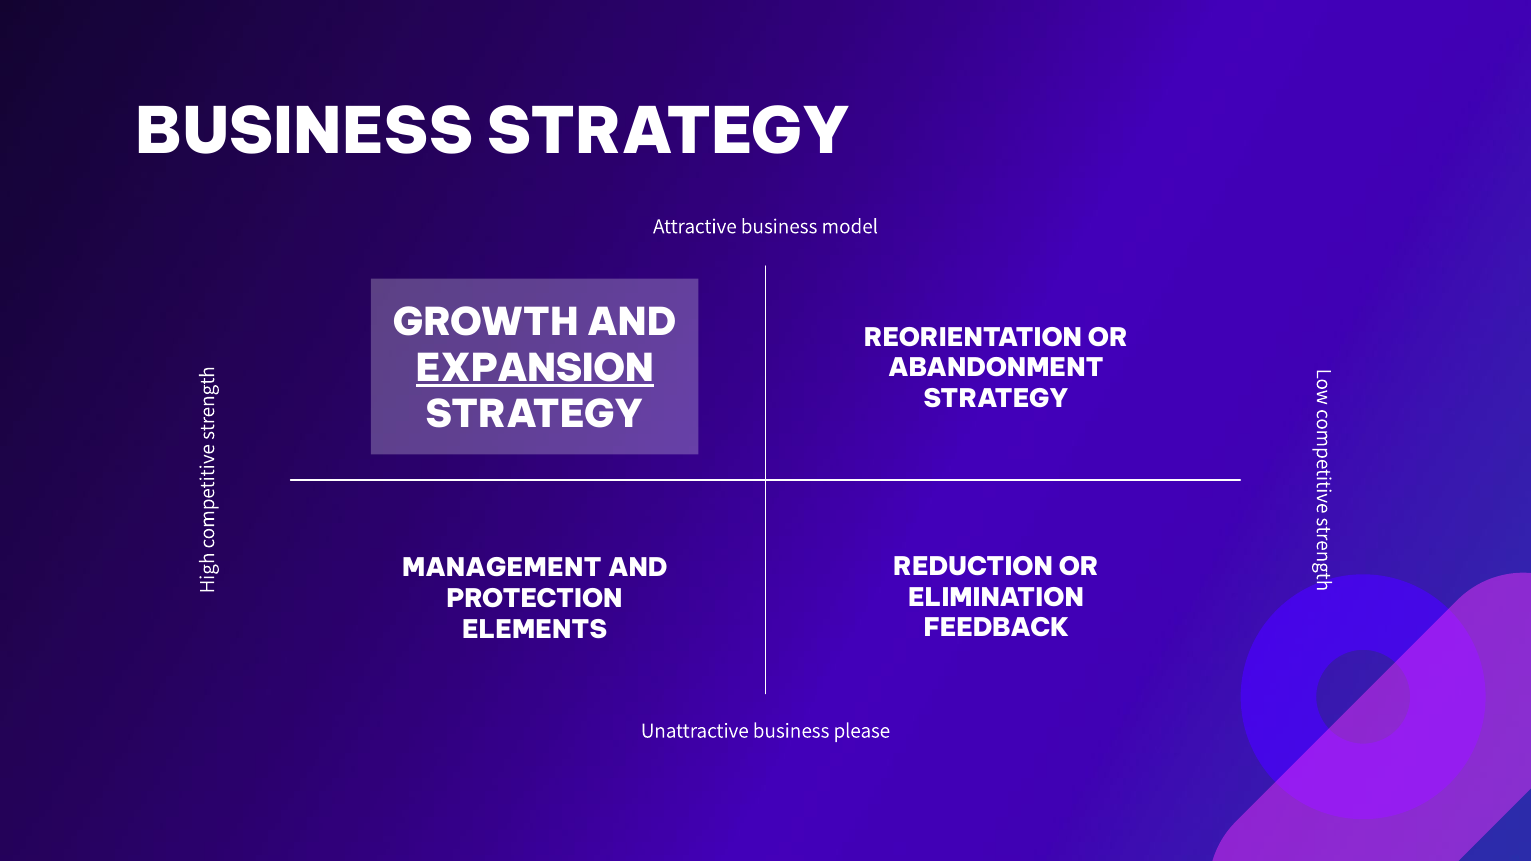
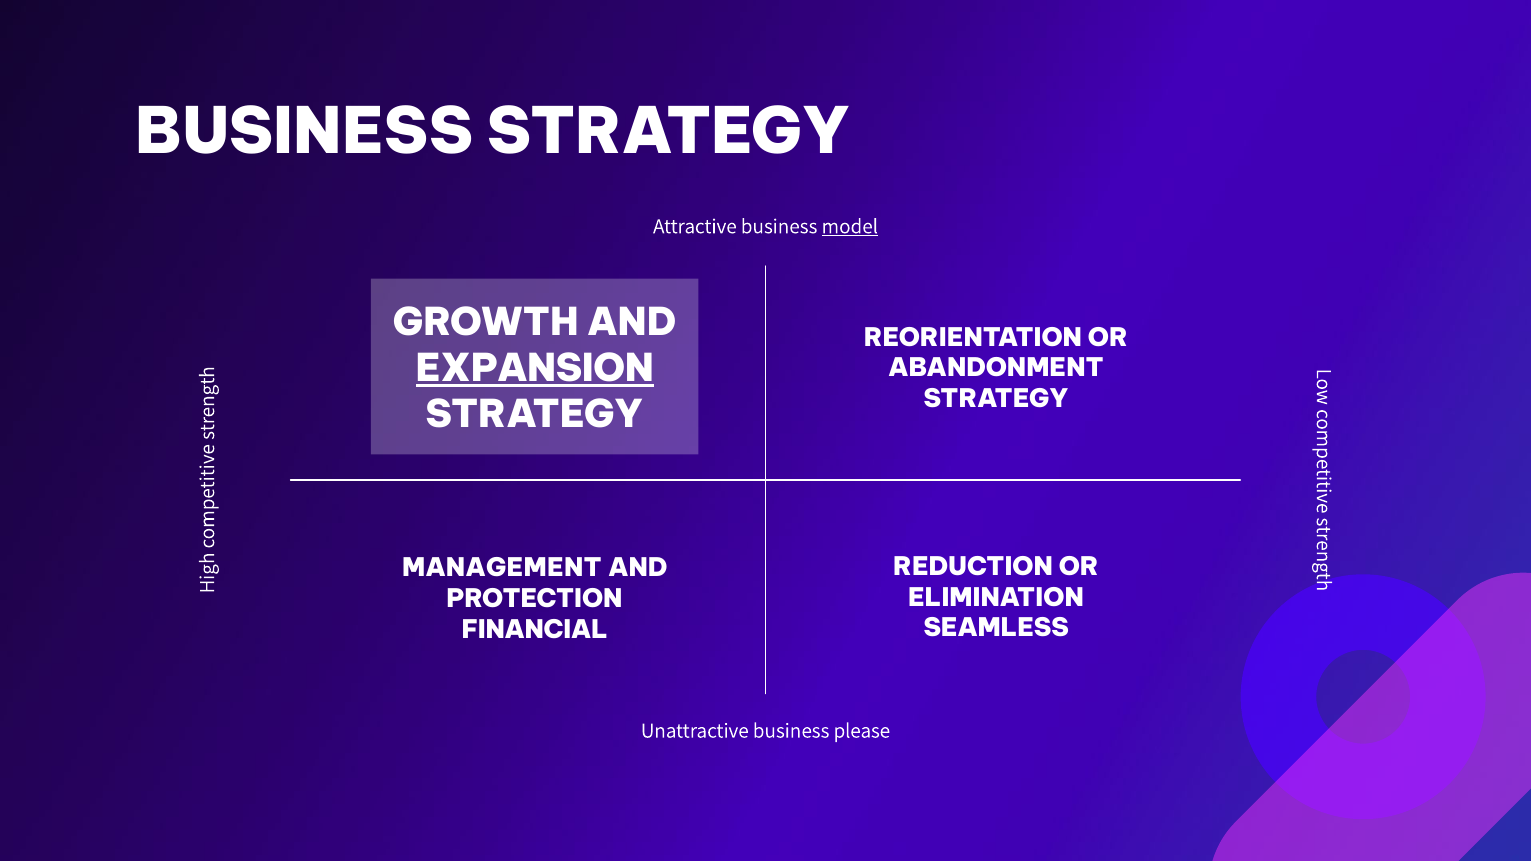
model underline: none -> present (850, 226)
FEEDBACK: FEEDBACK -> SEAMLESS (996, 629)
ELEMENTS: ELEMENTS -> FINANCIAL (535, 630)
